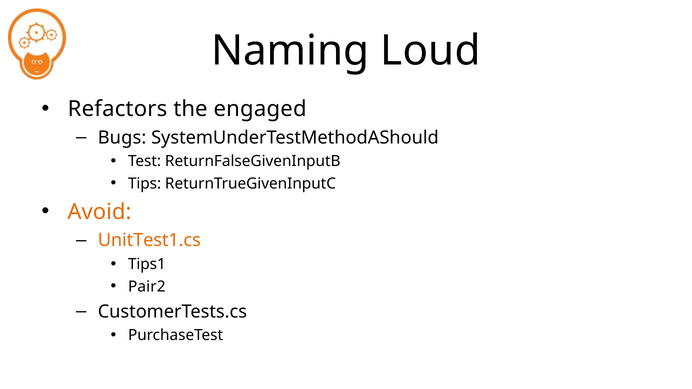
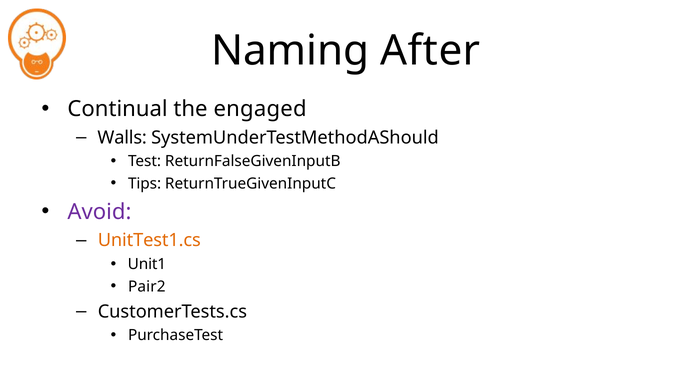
Loud: Loud -> After (430, 51)
Refactors: Refactors -> Continual (118, 109)
Bugs: Bugs -> Walls (122, 138)
Avoid colour: orange -> purple (99, 212)
Tips1: Tips1 -> Unit1 (147, 264)
